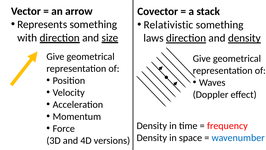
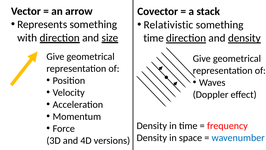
laws: laws -> time (154, 38)
